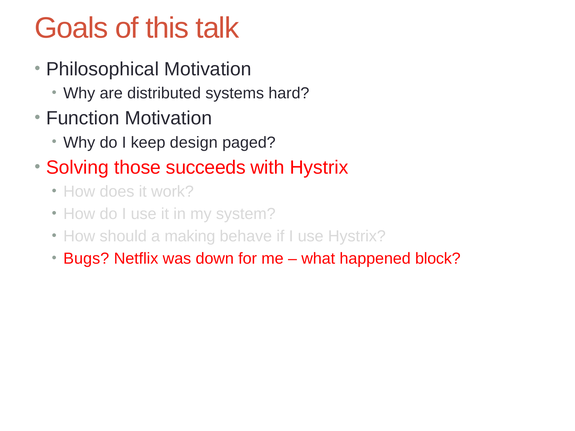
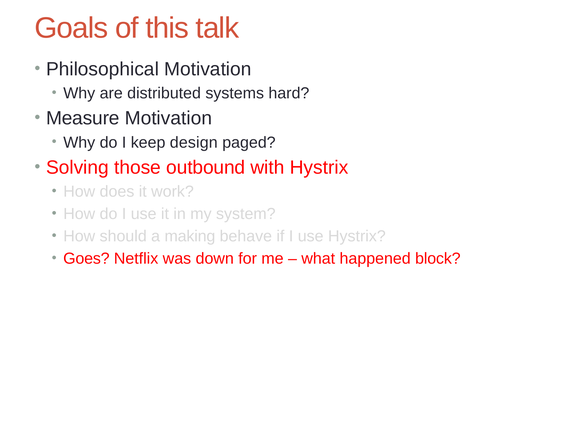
Function: Function -> Measure (83, 118)
succeeds: succeeds -> outbound (206, 168)
Bugs: Bugs -> Goes (86, 259)
